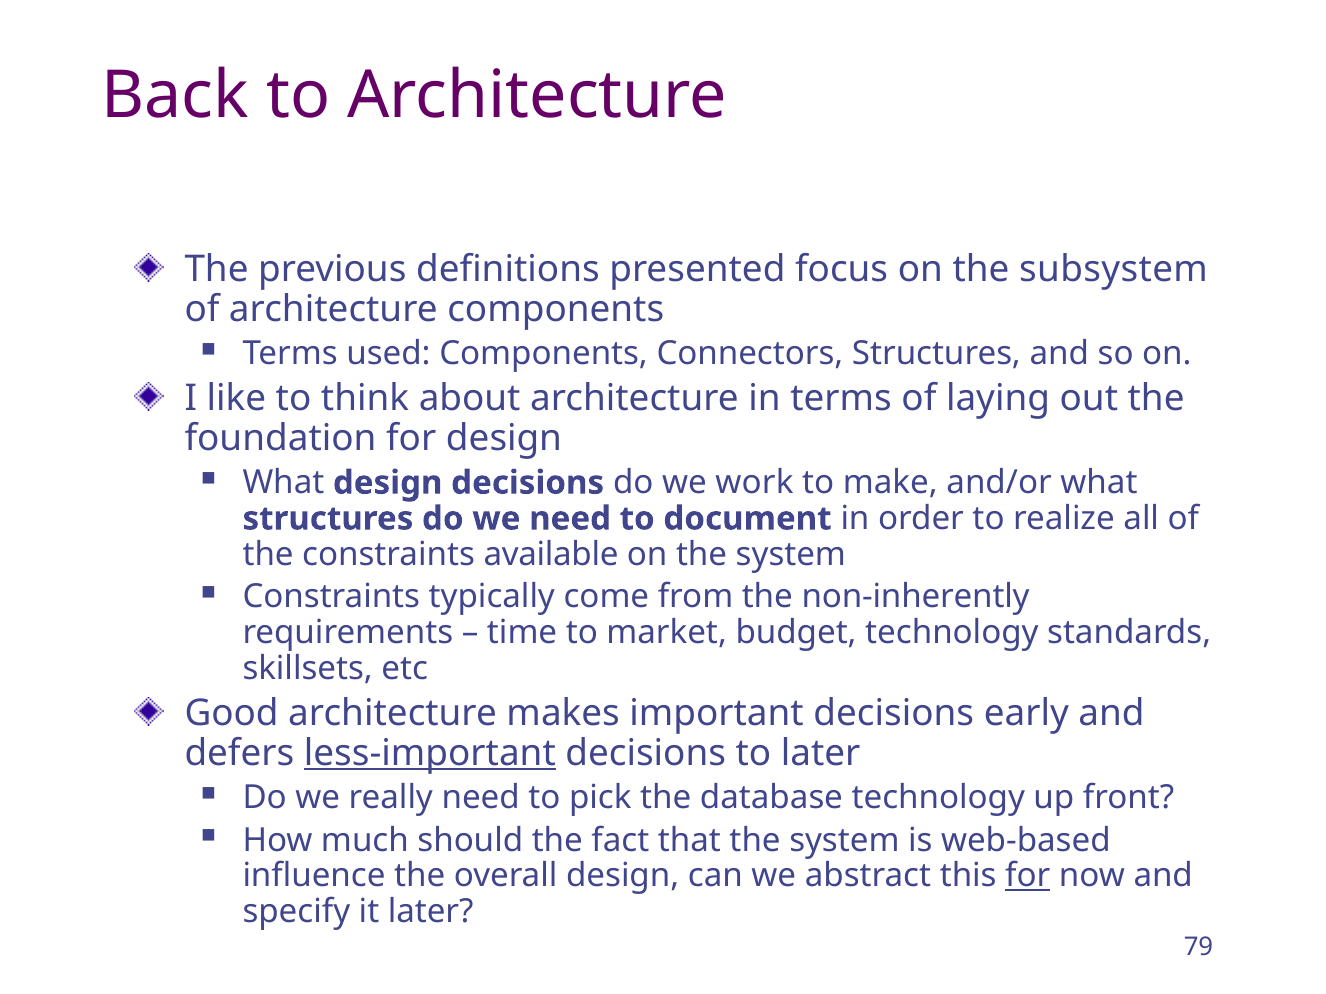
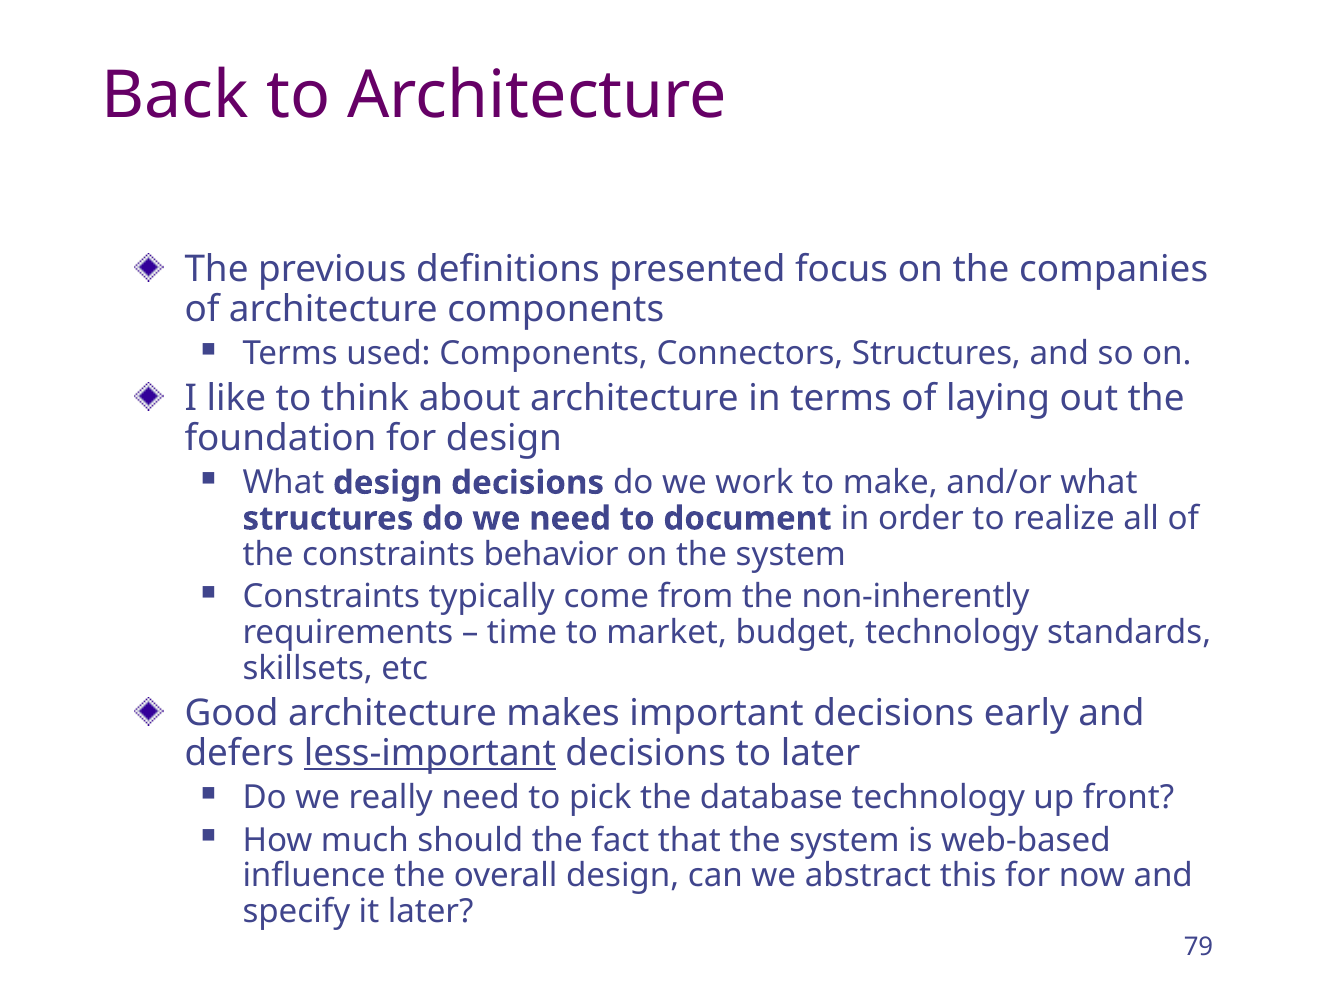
subsystem: subsystem -> companies (1114, 269)
available: available -> behavior (551, 555)
for underline: present -> none (1028, 876)
